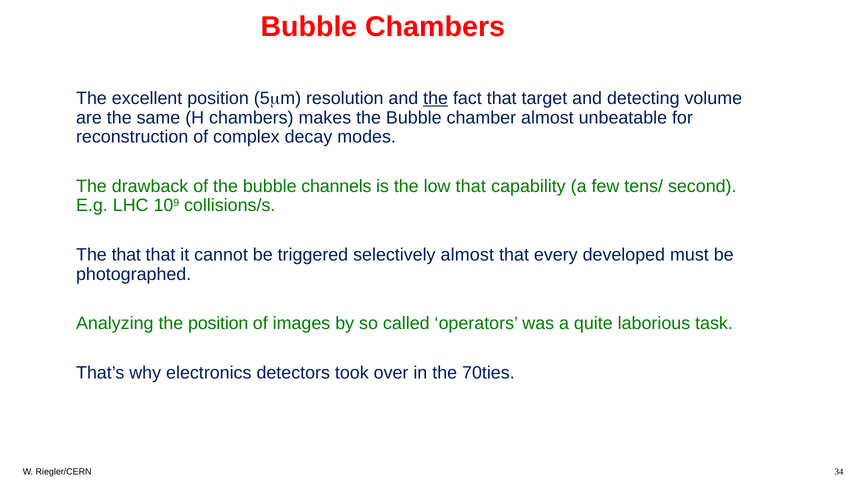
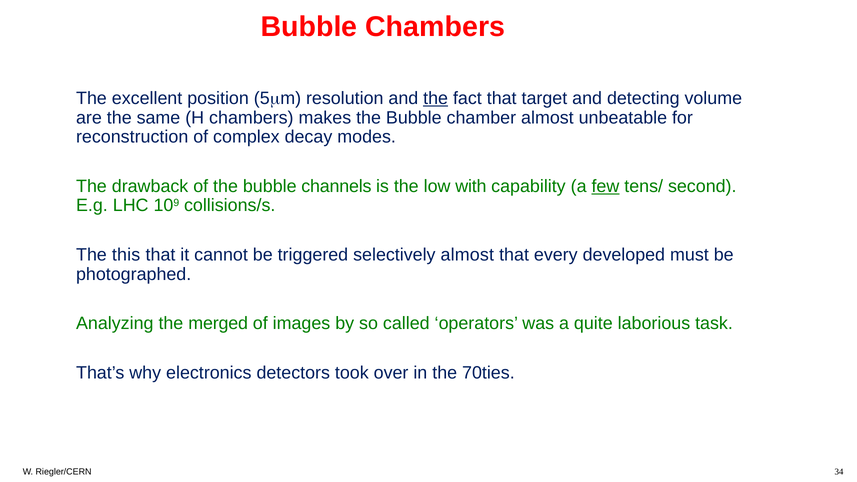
low that: that -> with (471, 186)
few underline: none -> present (605, 186)
The that: that -> this (126, 255)
the position: position -> merged (218, 323)
